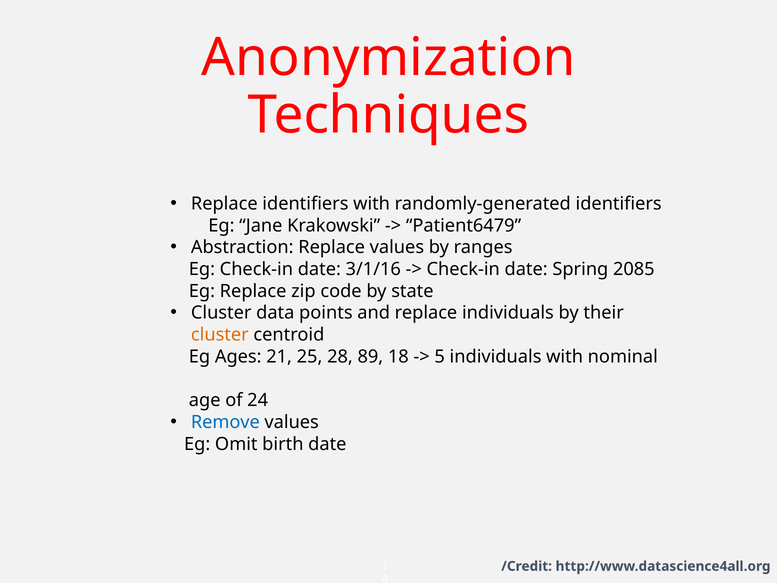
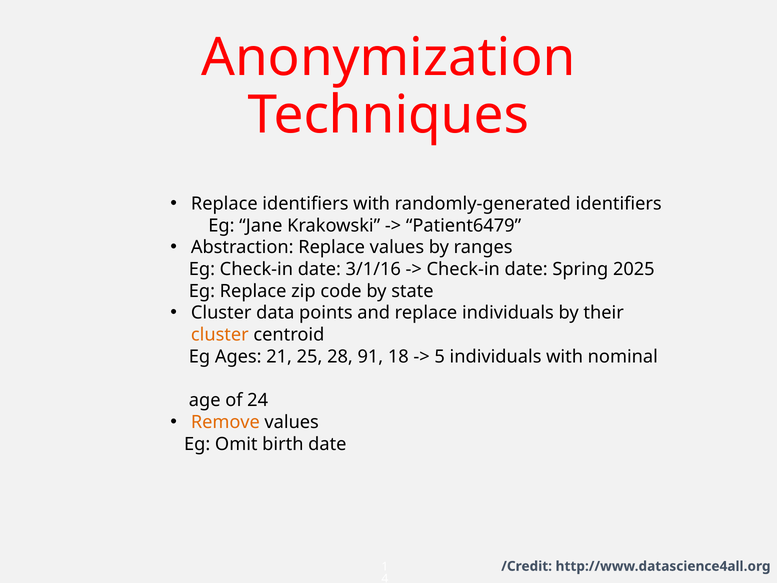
2085: 2085 -> 2025 (634, 269)
89: 89 -> 91 (370, 357)
Remove colour: blue -> orange (225, 422)
